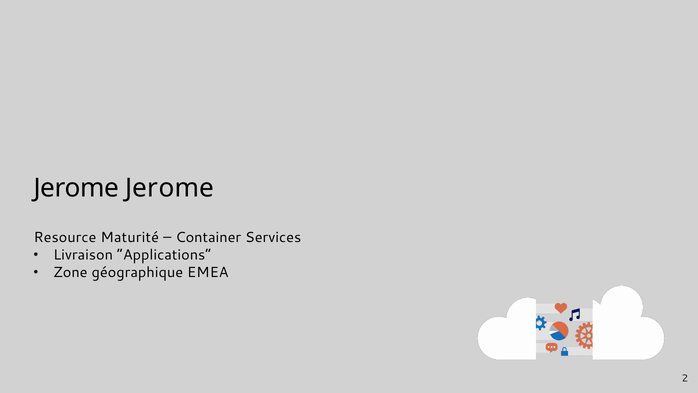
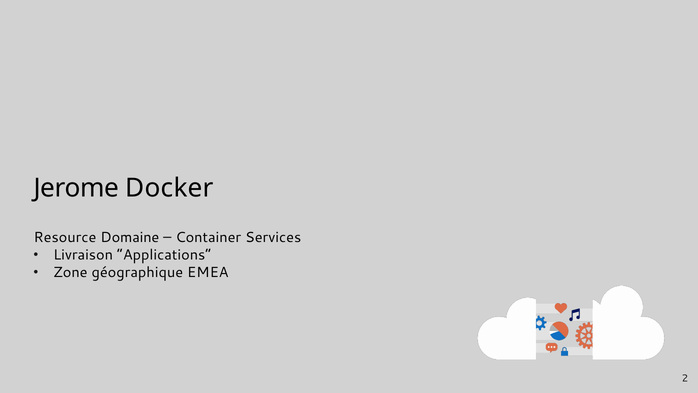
Jerome Jerome: Jerome -> Docker (170, 188)
Maturité: Maturité -> Domaine (130, 237)
